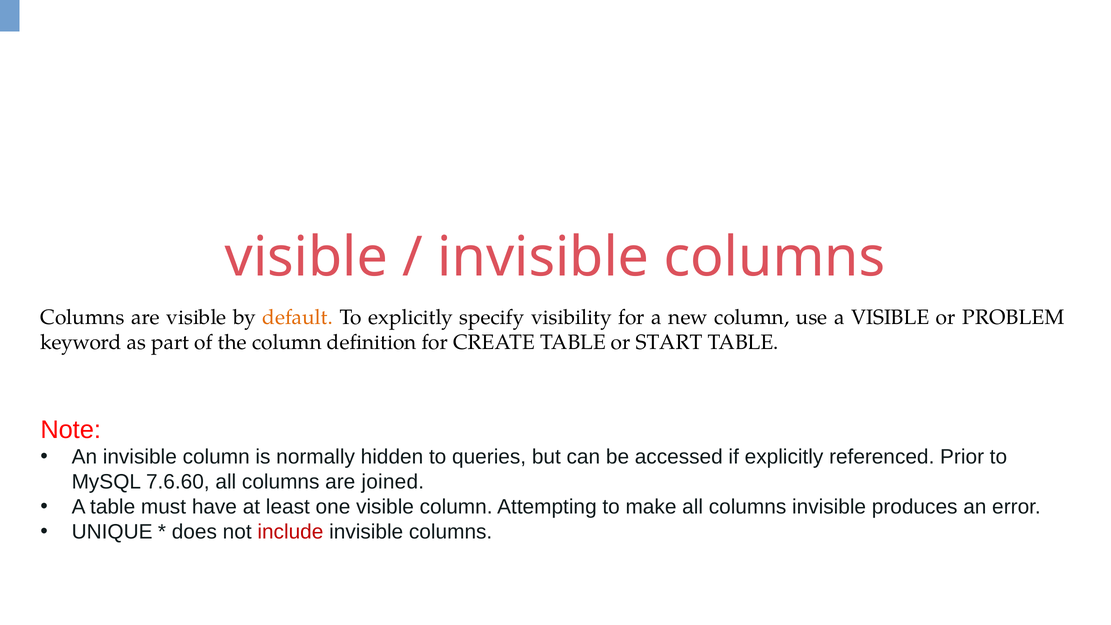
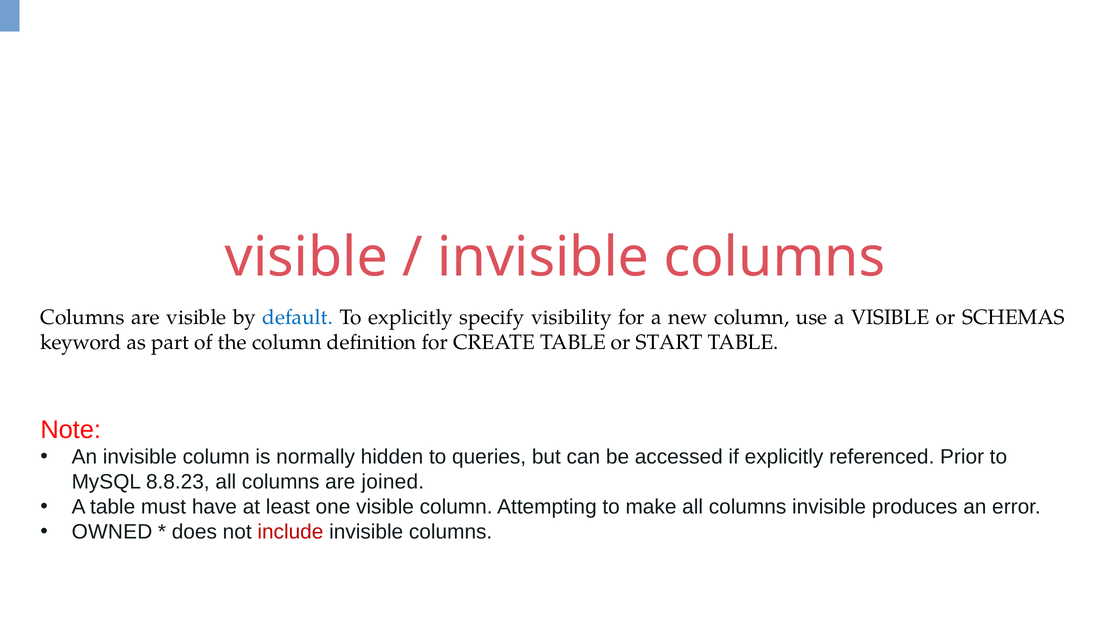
default colour: orange -> blue (298, 317)
PROBLEM: PROBLEM -> SCHEMAS (1013, 317)
7.6.60: 7.6.60 -> 8.8.23 (178, 482)
UNIQUE: UNIQUE -> OWNED (112, 532)
